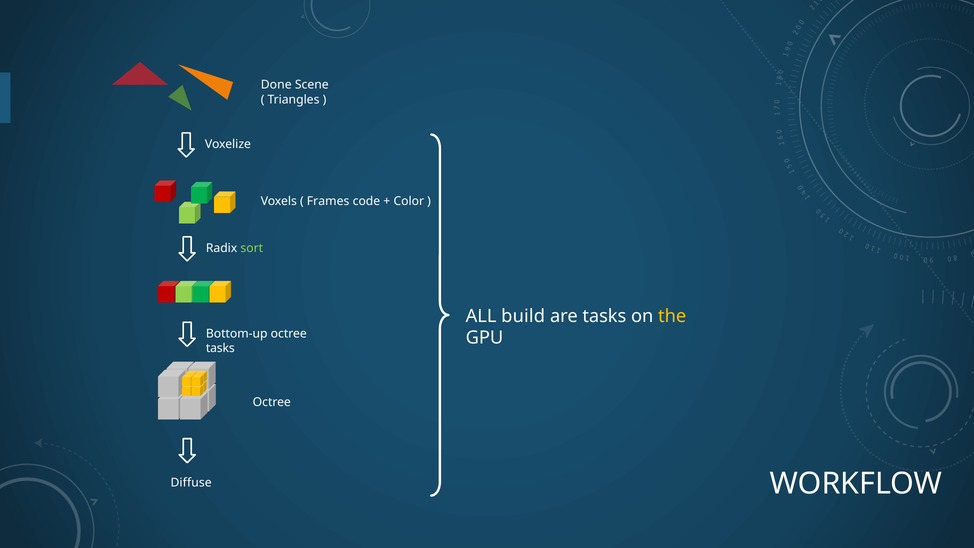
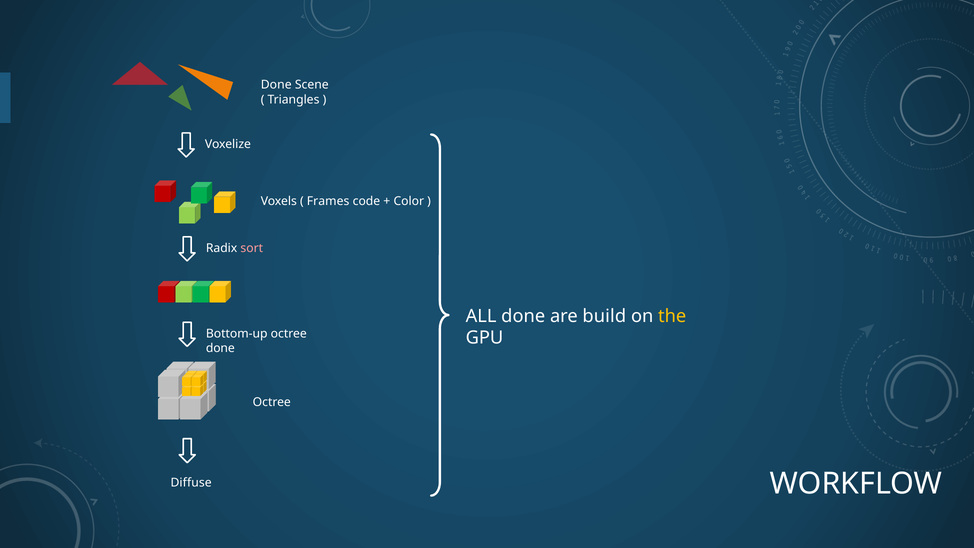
sort colour: light green -> pink (252, 248)
ALL build: build -> done (523, 316)
are tasks: tasks -> build (604, 316)
tasks: tasks -> done (220, 348)
